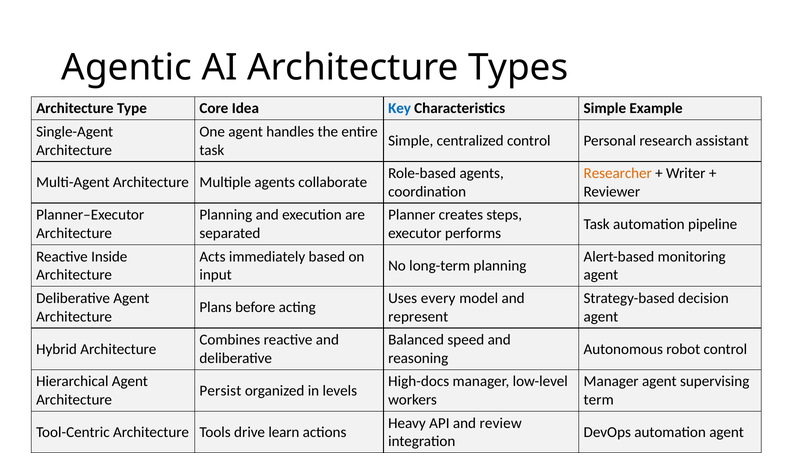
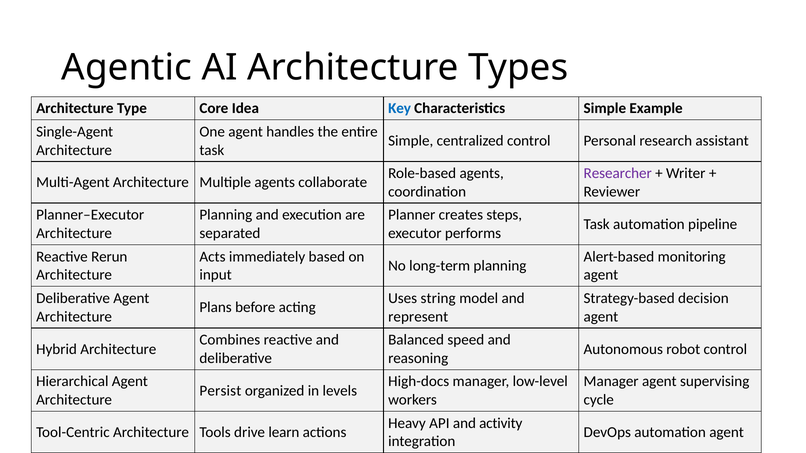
Researcher colour: orange -> purple (618, 173)
Inside: Inside -> Rerun (109, 257)
every: every -> string (438, 298)
term: term -> cycle (599, 400)
review: review -> activity (501, 423)
